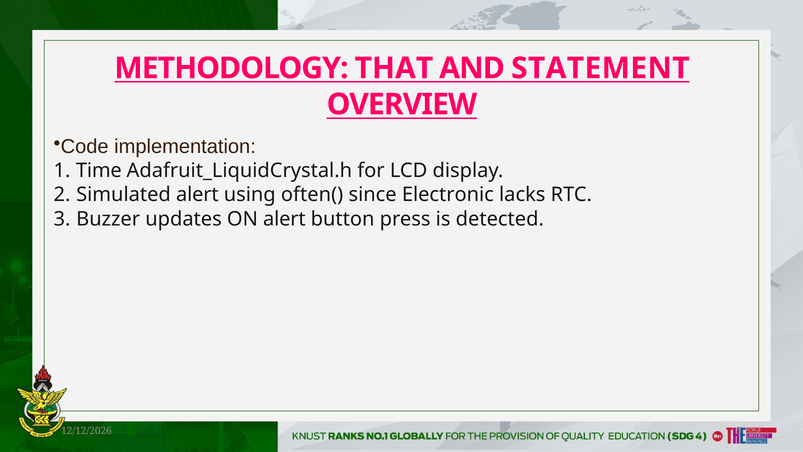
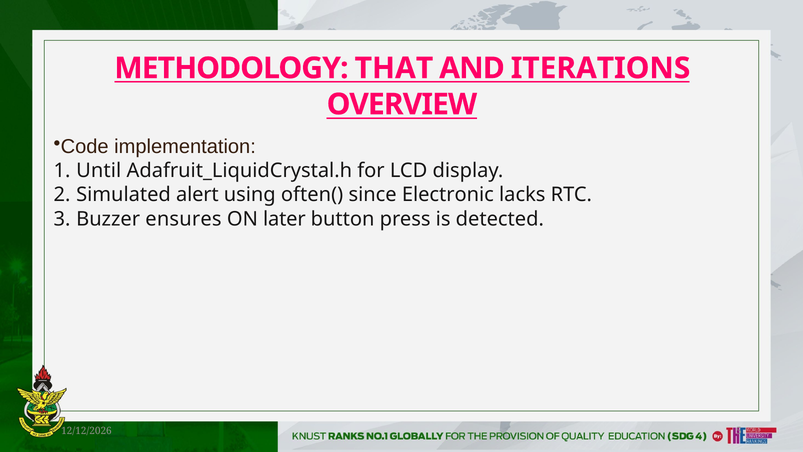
STATEMENT: STATEMENT -> ITERATIONS (601, 68)
Time: Time -> Until (99, 171)
updates: updates -> ensures (183, 219)
ON alert: alert -> later (284, 219)
